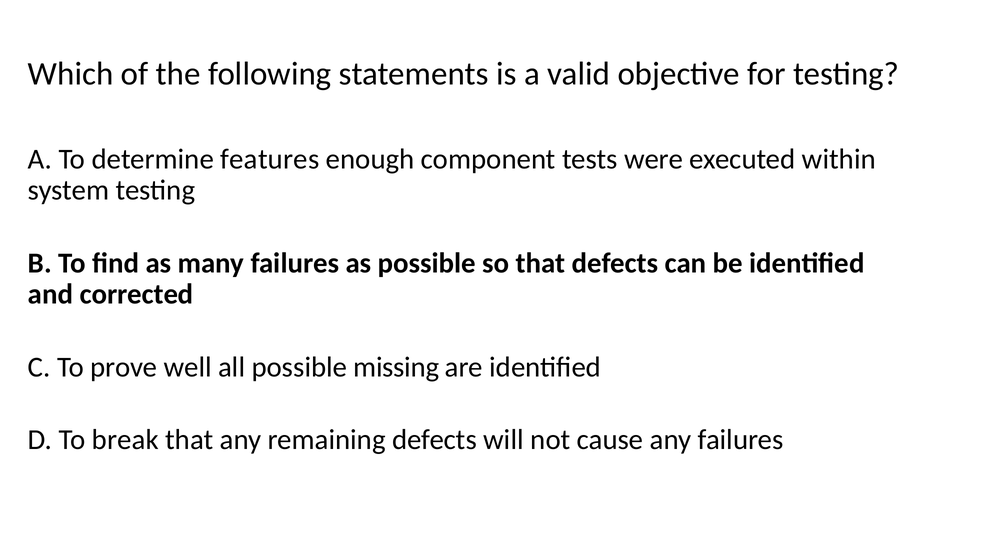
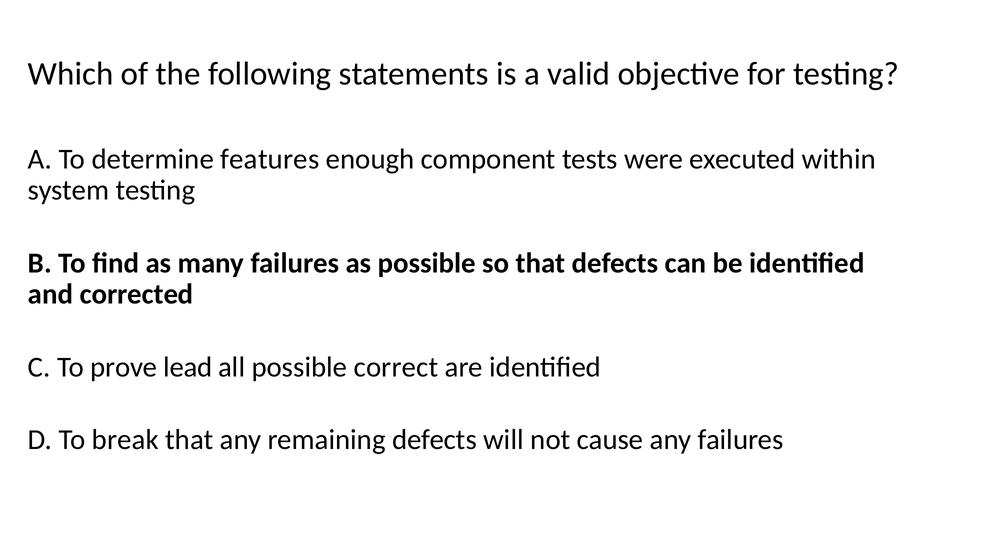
well: well -> lead (188, 367)
missing: missing -> correct (396, 367)
